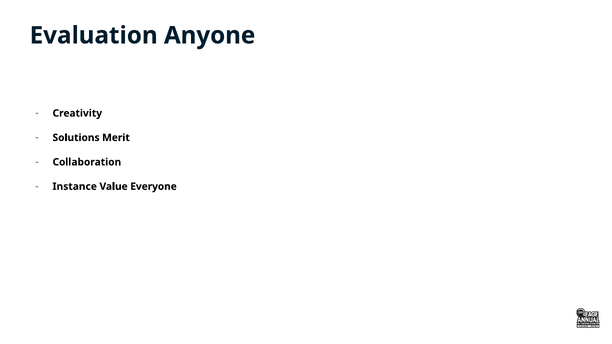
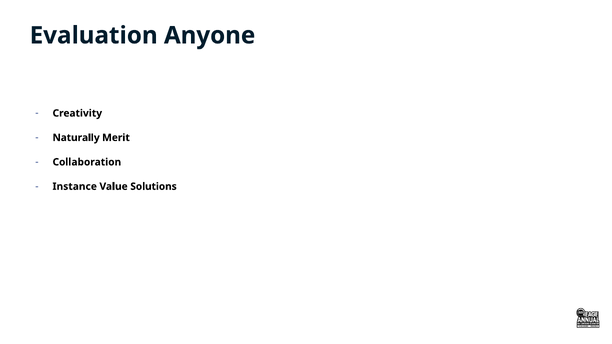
Solutions: Solutions -> Naturally (76, 138)
Everyone: Everyone -> Solutions (154, 187)
